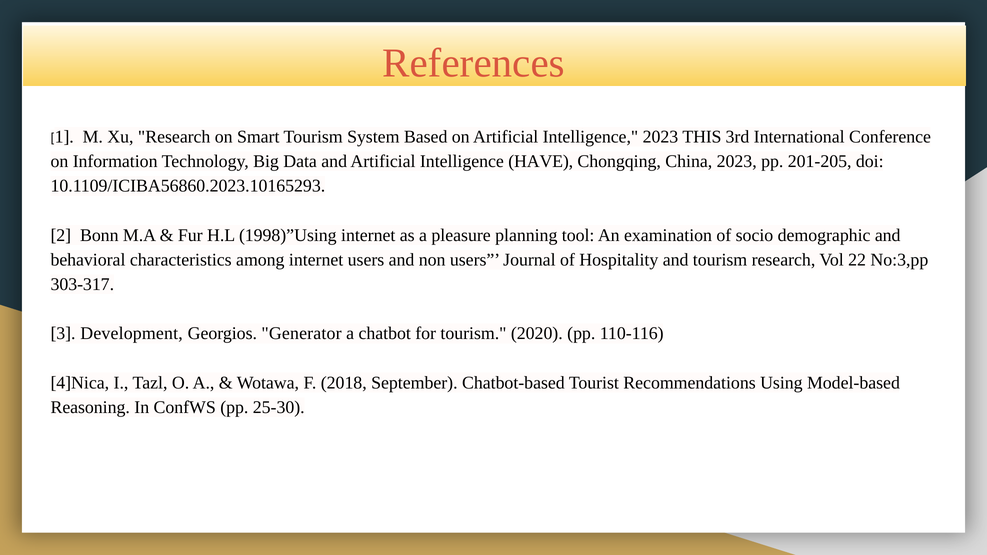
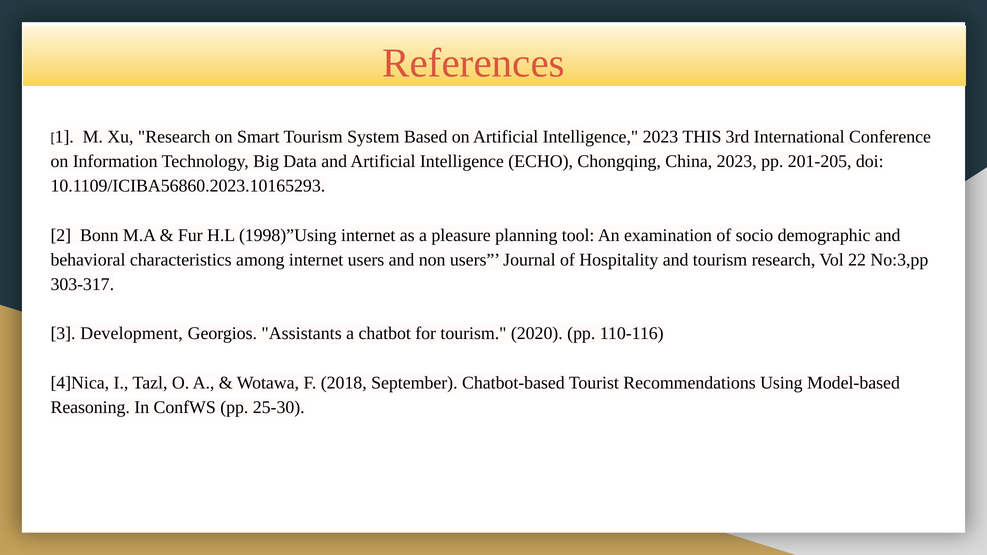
HAVE: HAVE -> ECHO (541, 161)
Generator: Generator -> Assistants (302, 334)
